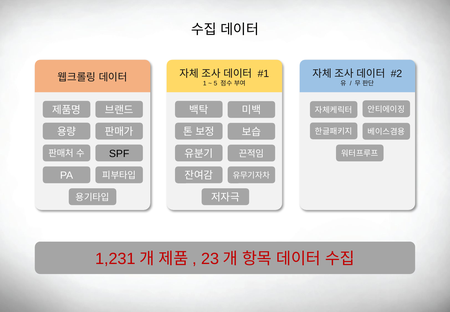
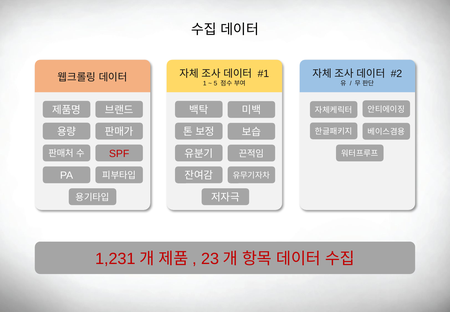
SPF colour: black -> red (119, 153)
